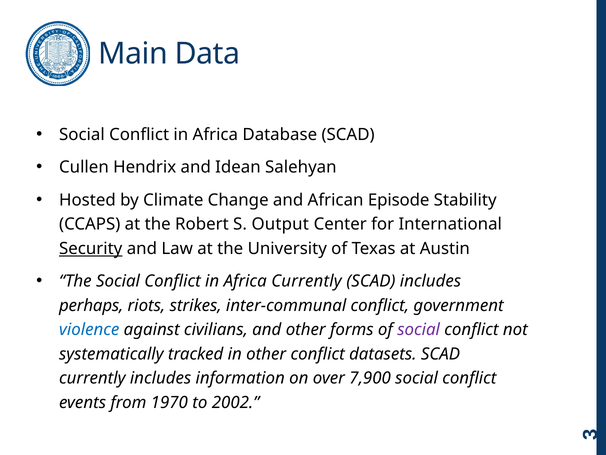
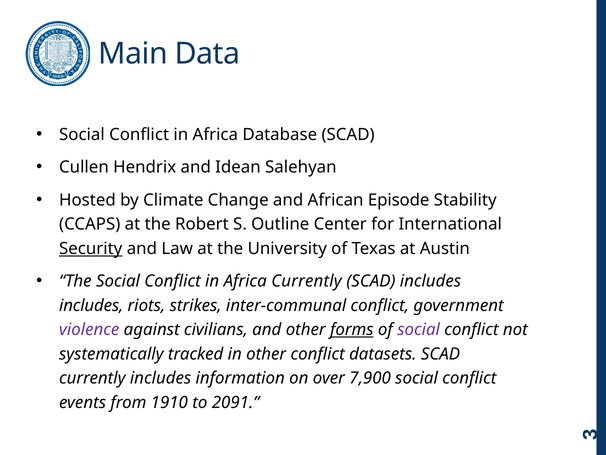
Output: Output -> Outline (280, 224)
perhaps: perhaps -> includes (91, 305)
violence colour: blue -> purple (89, 329)
forms underline: none -> present (352, 329)
1970: 1970 -> 1910 (169, 402)
2002: 2002 -> 2091 (236, 402)
